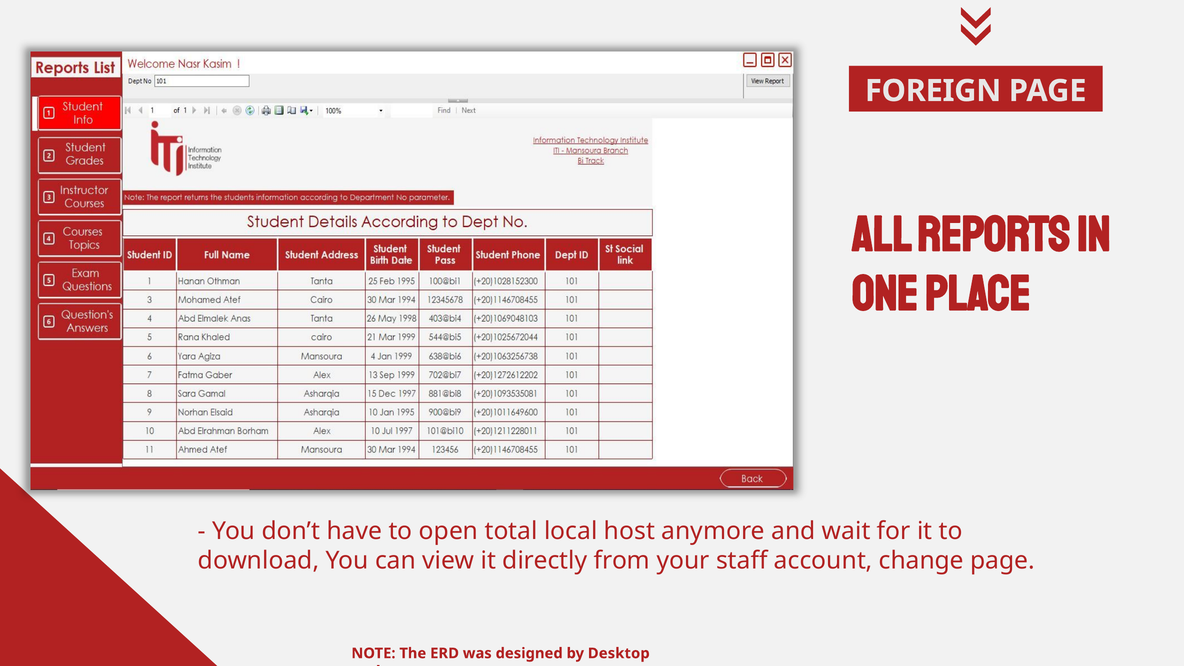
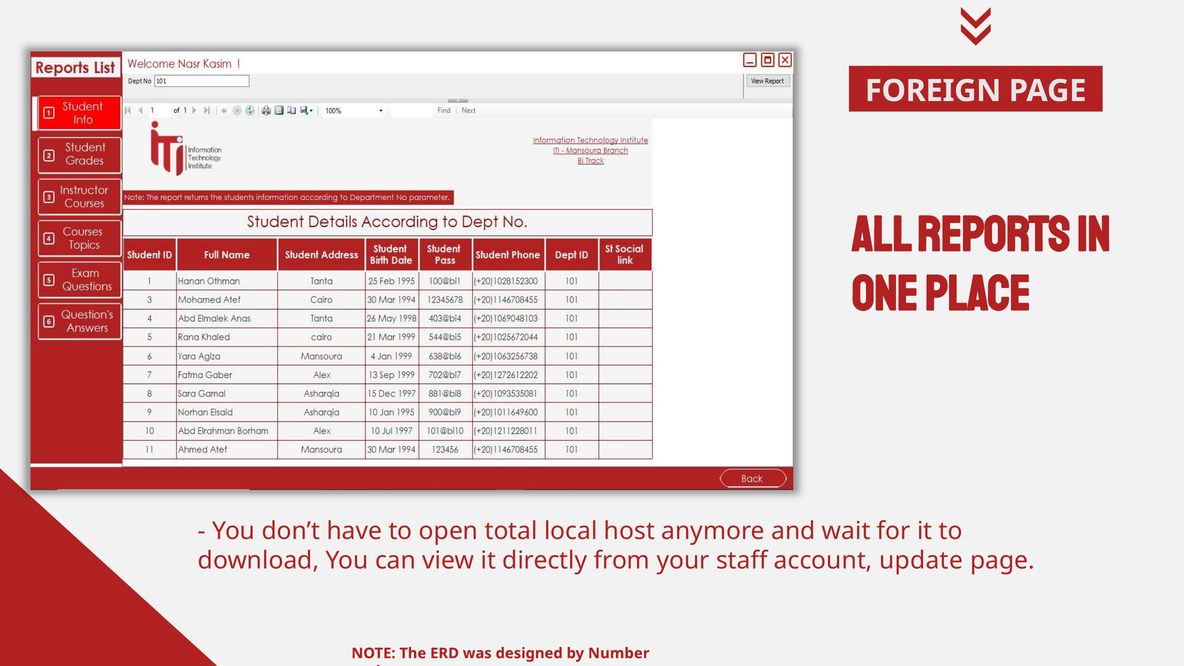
change: change -> update (921, 561)
Desktop: Desktop -> Number (619, 653)
